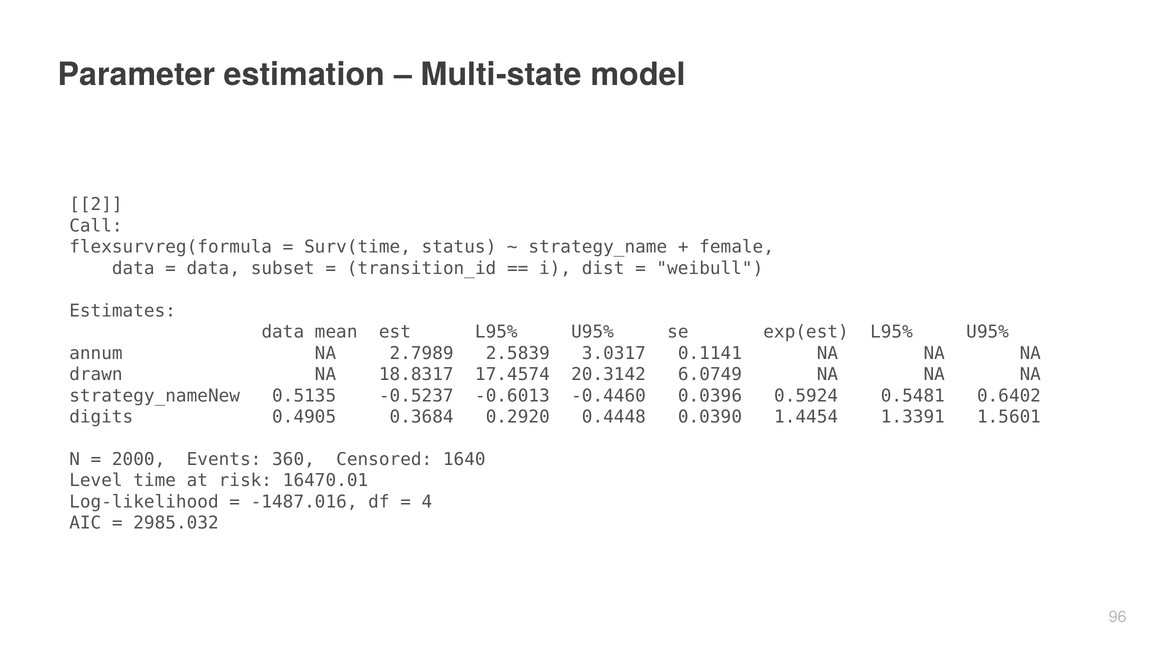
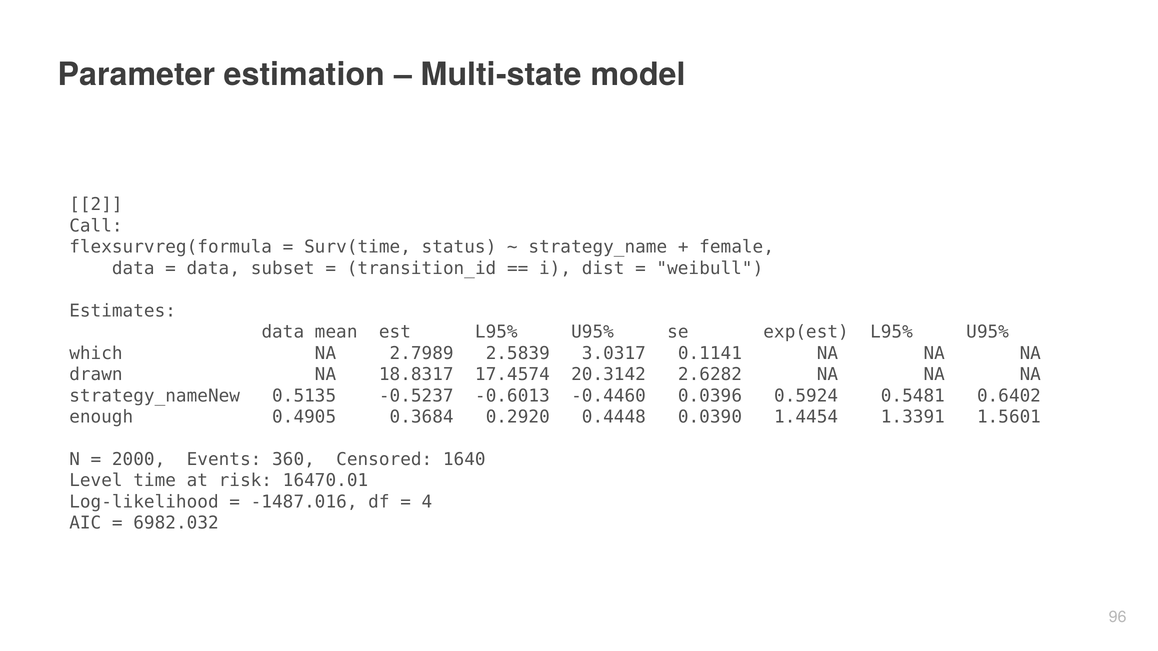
annum: annum -> which (96, 353)
6.0749: 6.0749 -> 2.6282 (710, 375)
digits: digits -> enough (101, 417)
2985.032: 2985.032 -> 6982.032 (176, 523)
